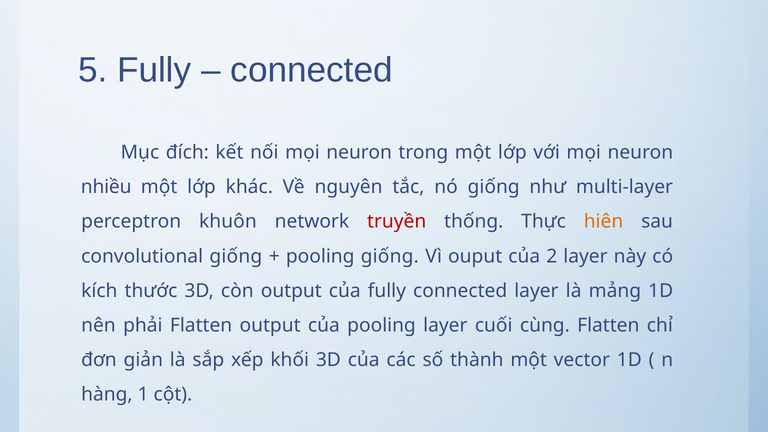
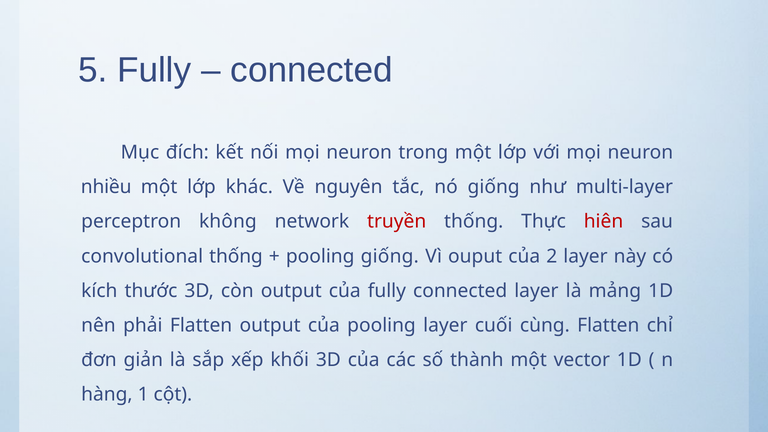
khuôn: khuôn -> không (228, 222)
hiên colour: orange -> red (604, 222)
convolutional giống: giống -> thống (236, 256)
